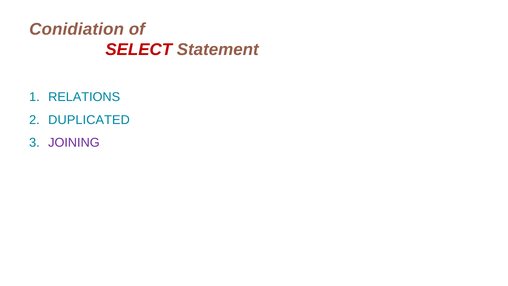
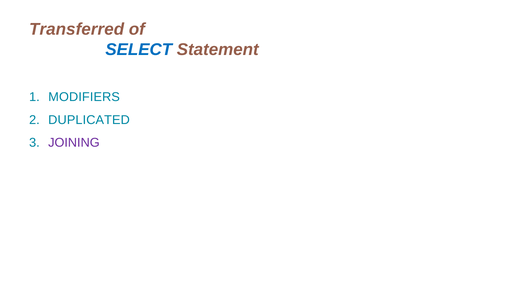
Conidiation: Conidiation -> Transferred (77, 29)
SELECT colour: red -> blue (139, 49)
RELATIONS: RELATIONS -> MODIFIERS (84, 97)
